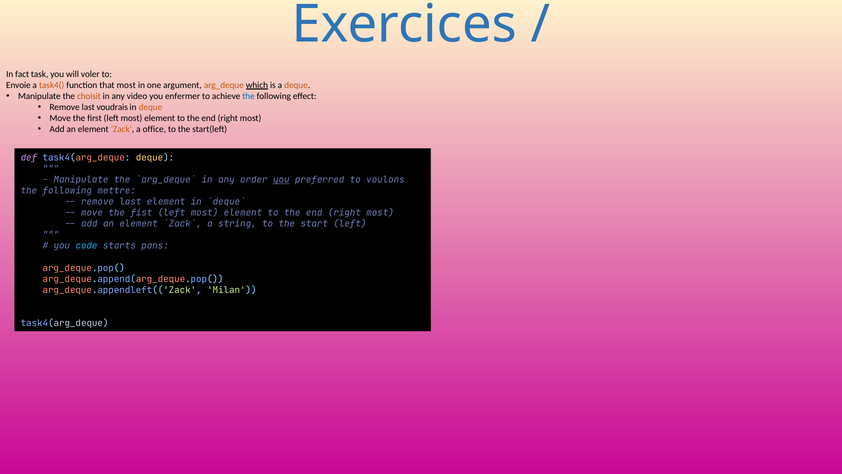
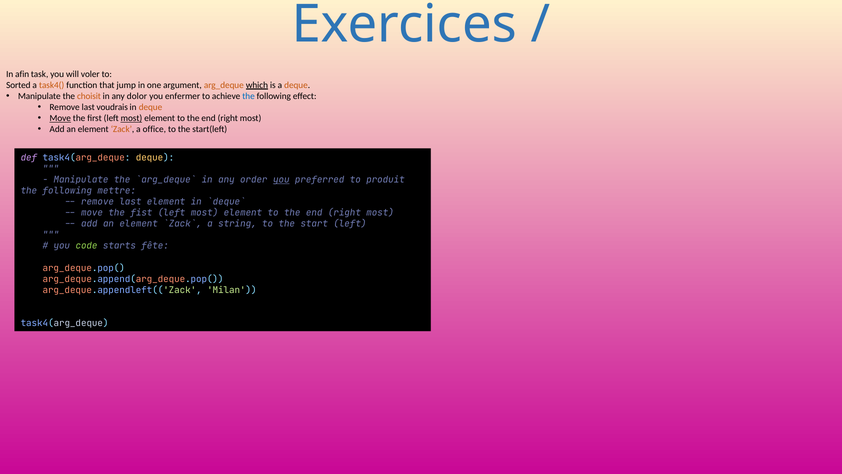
fact: fact -> afin (22, 74)
Envoie: Envoie -> Sorted (18, 85)
that most: most -> jump (126, 85)
video: video -> dolor (137, 96)
Move underline: none -> present (60, 118)
most underline: none -> present (131, 118)
voulons: voulons -> produit (385, 180)
code colour: light blue -> light green (87, 246)
pans: pans -> fête (155, 246)
